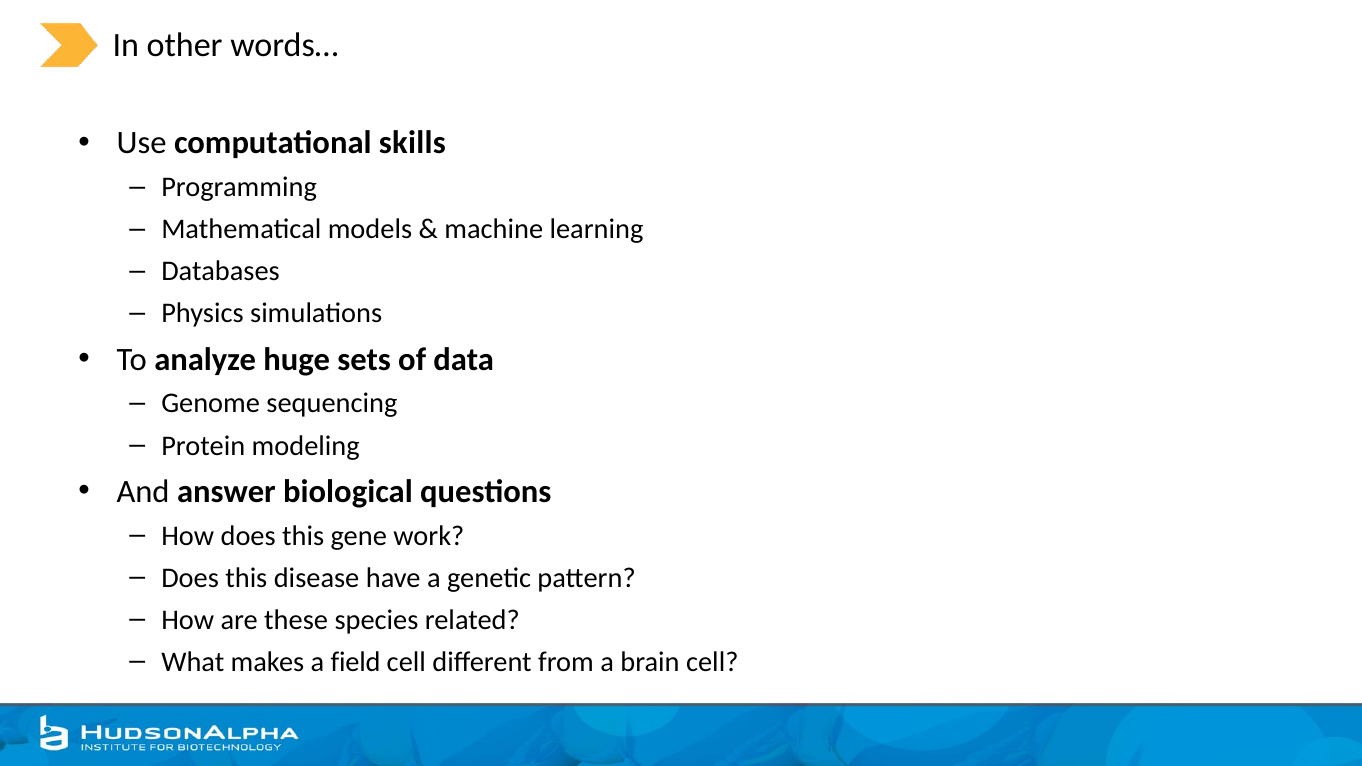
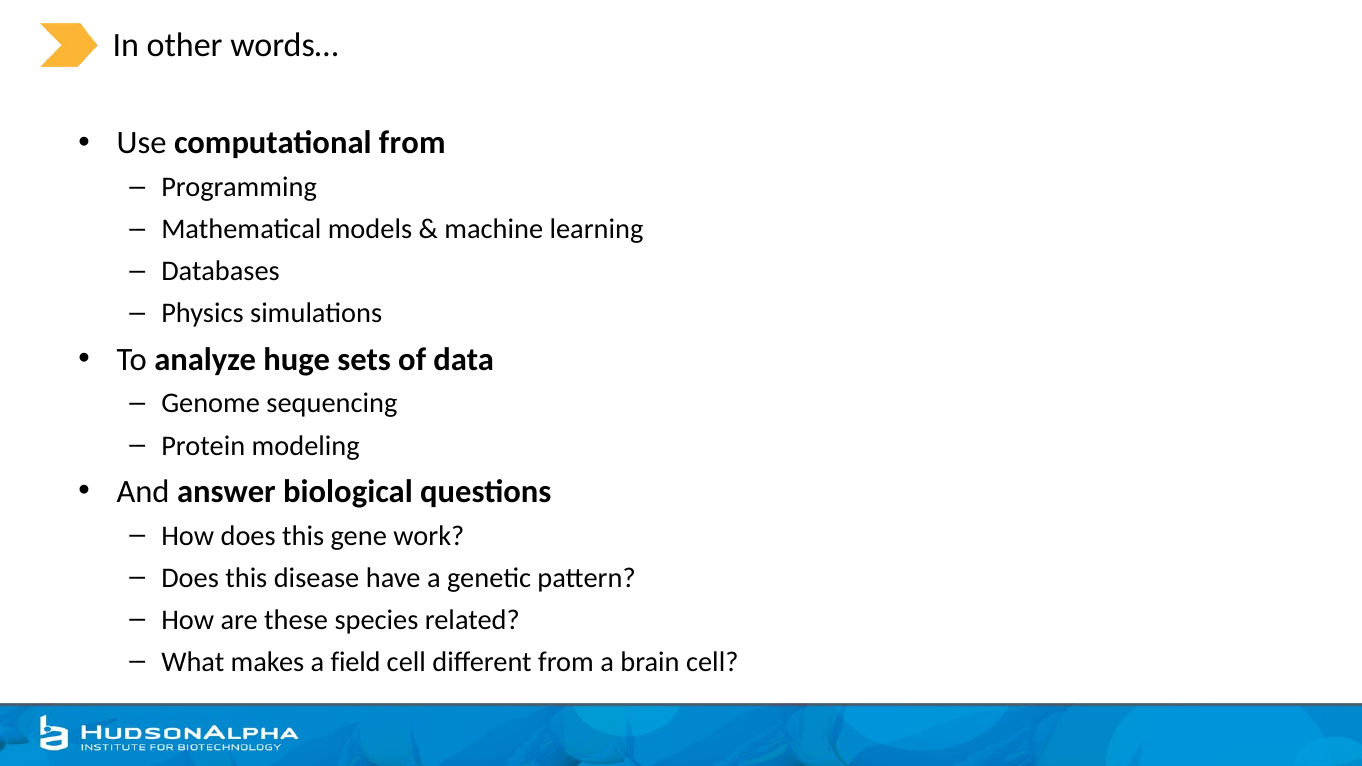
computational skills: skills -> from (412, 143)
